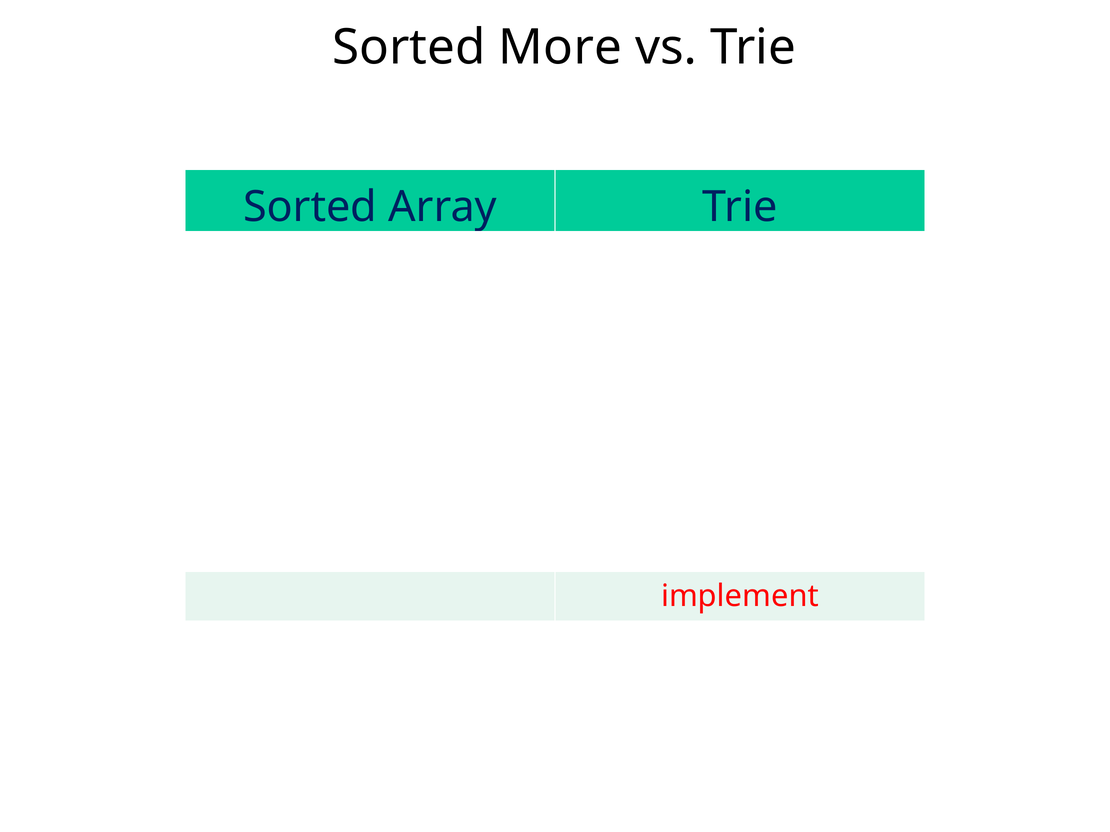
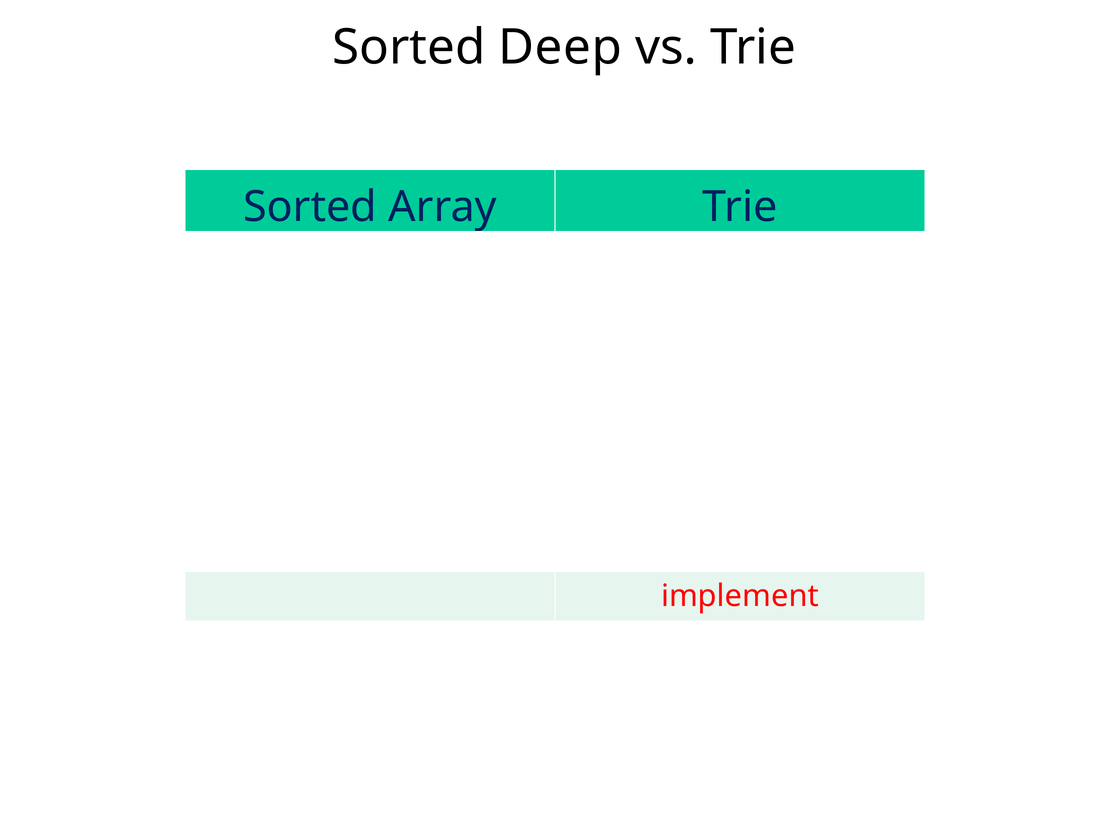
Sorted More: More -> Deep (560, 48)
